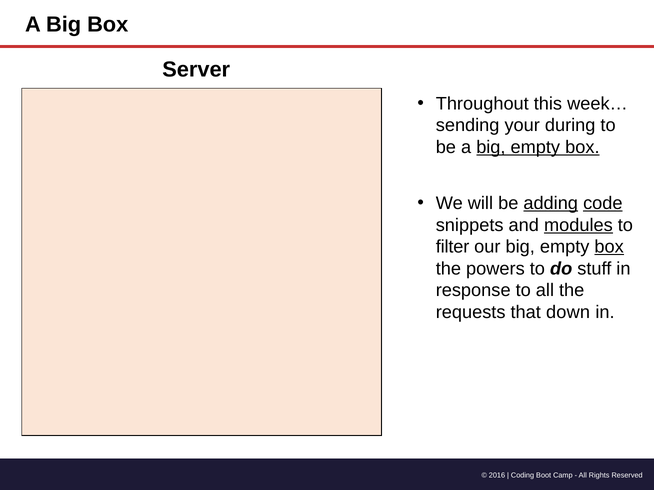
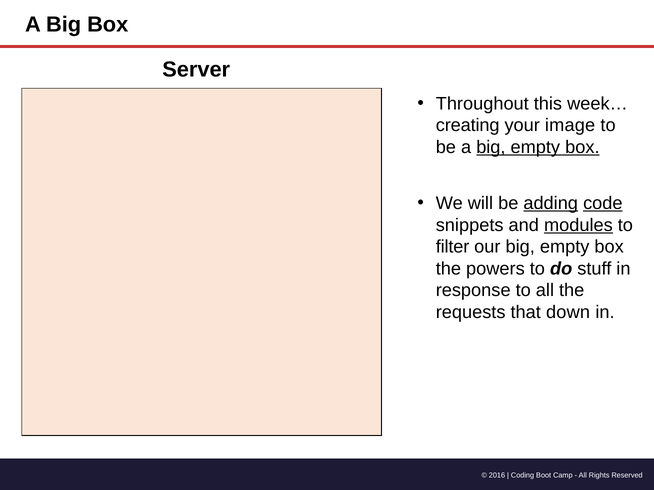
sending: sending -> creating (468, 125)
during: during -> image (570, 125)
box underline: present -> none (609, 247)
